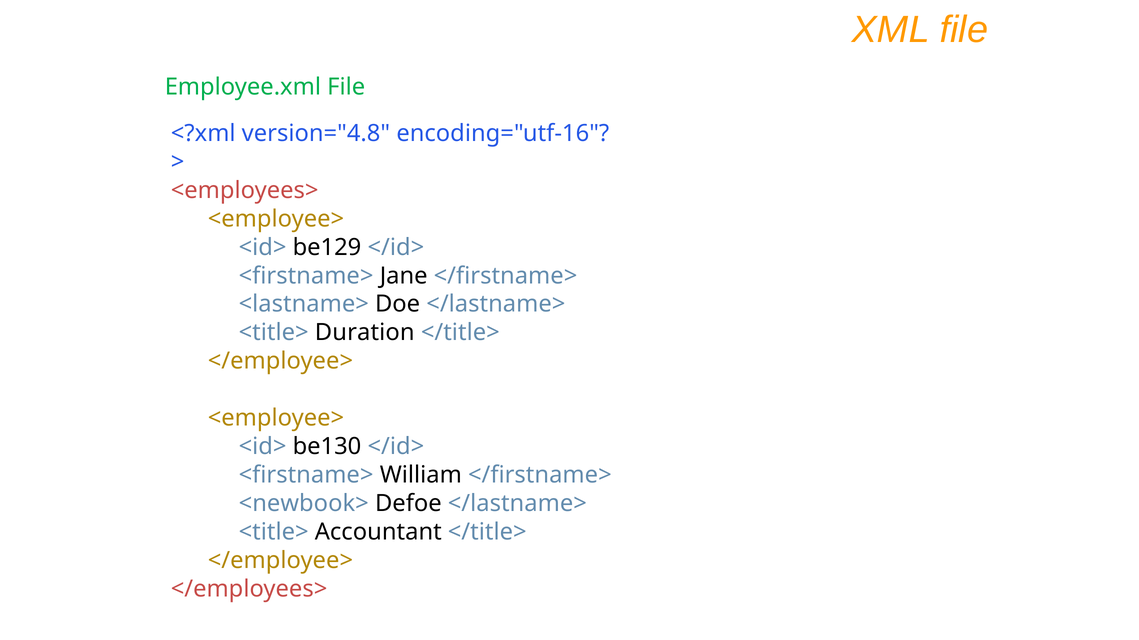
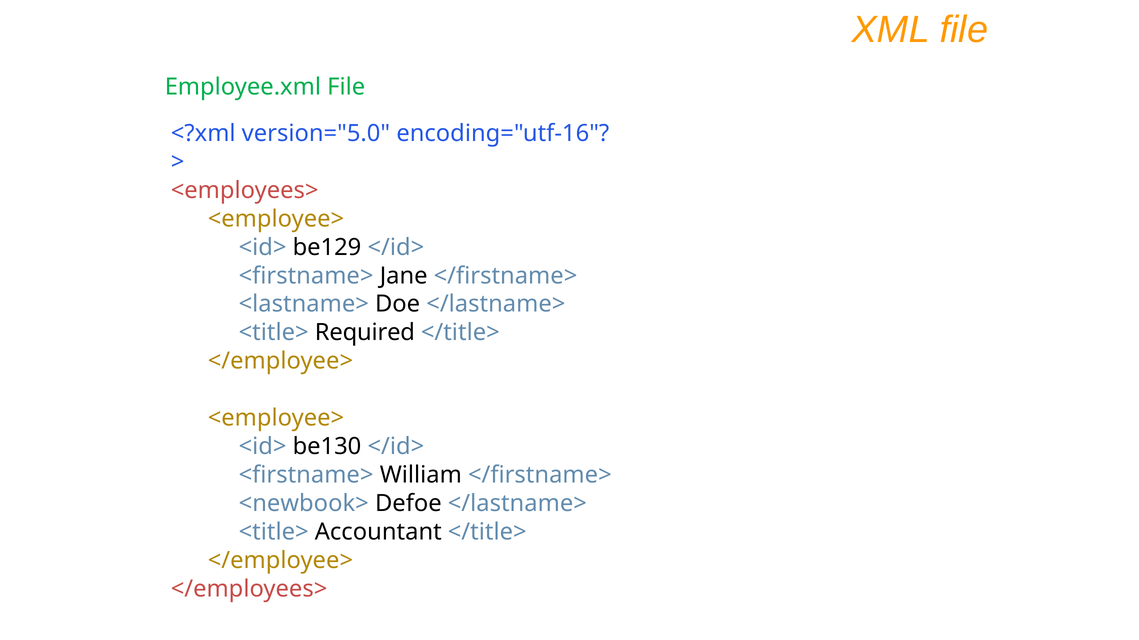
version="4.8: version="4.8 -> version="5.0 (316, 134)
Duration: Duration -> Required (365, 333)
